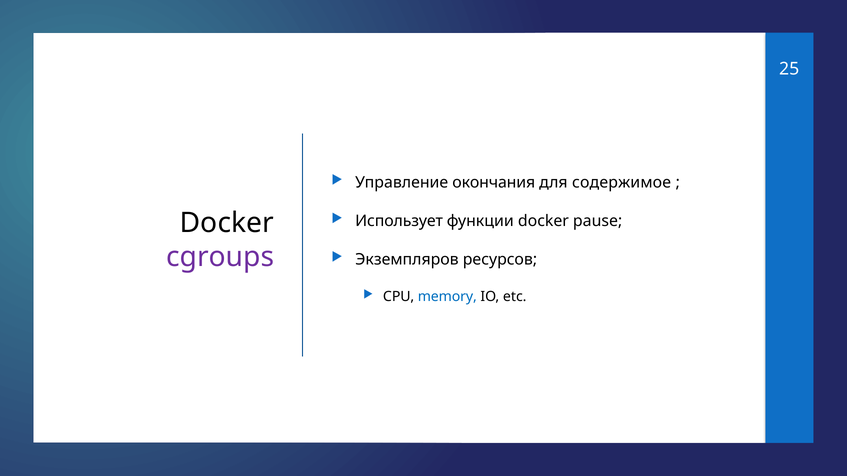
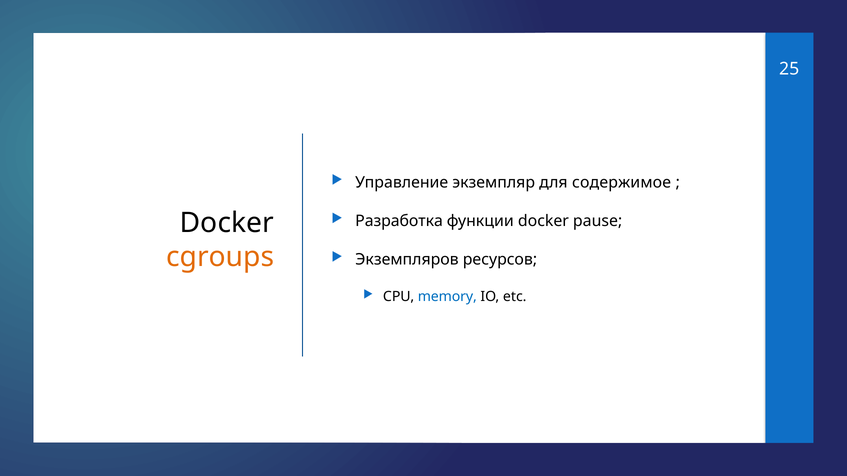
окончания: окончания -> экземпляр (494, 183)
Использует: Использует -> Разработка (399, 221)
cgroups colour: purple -> orange (220, 257)
